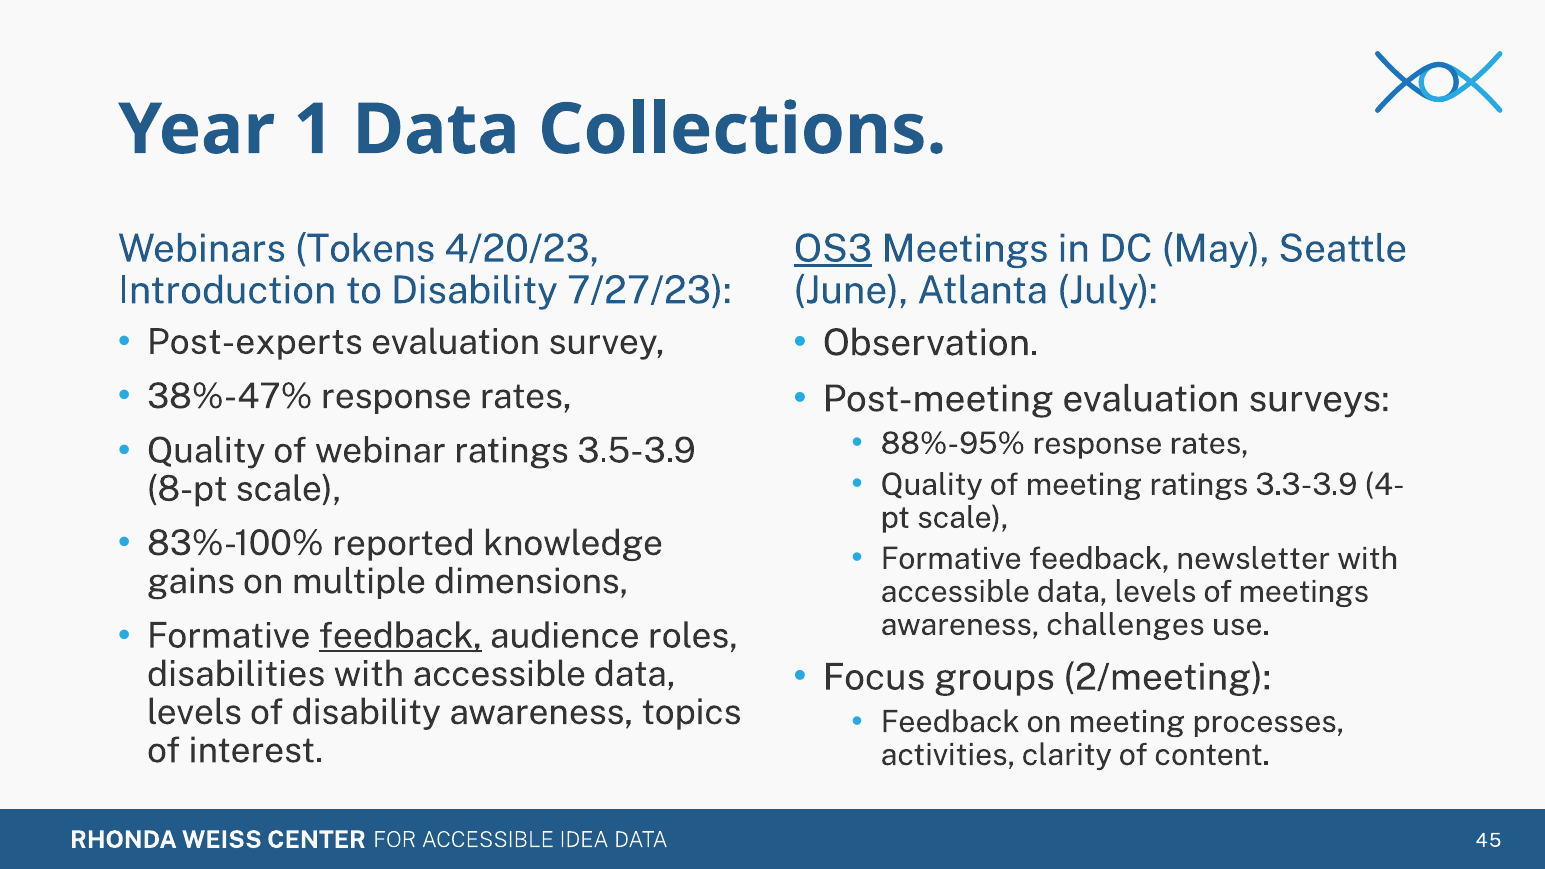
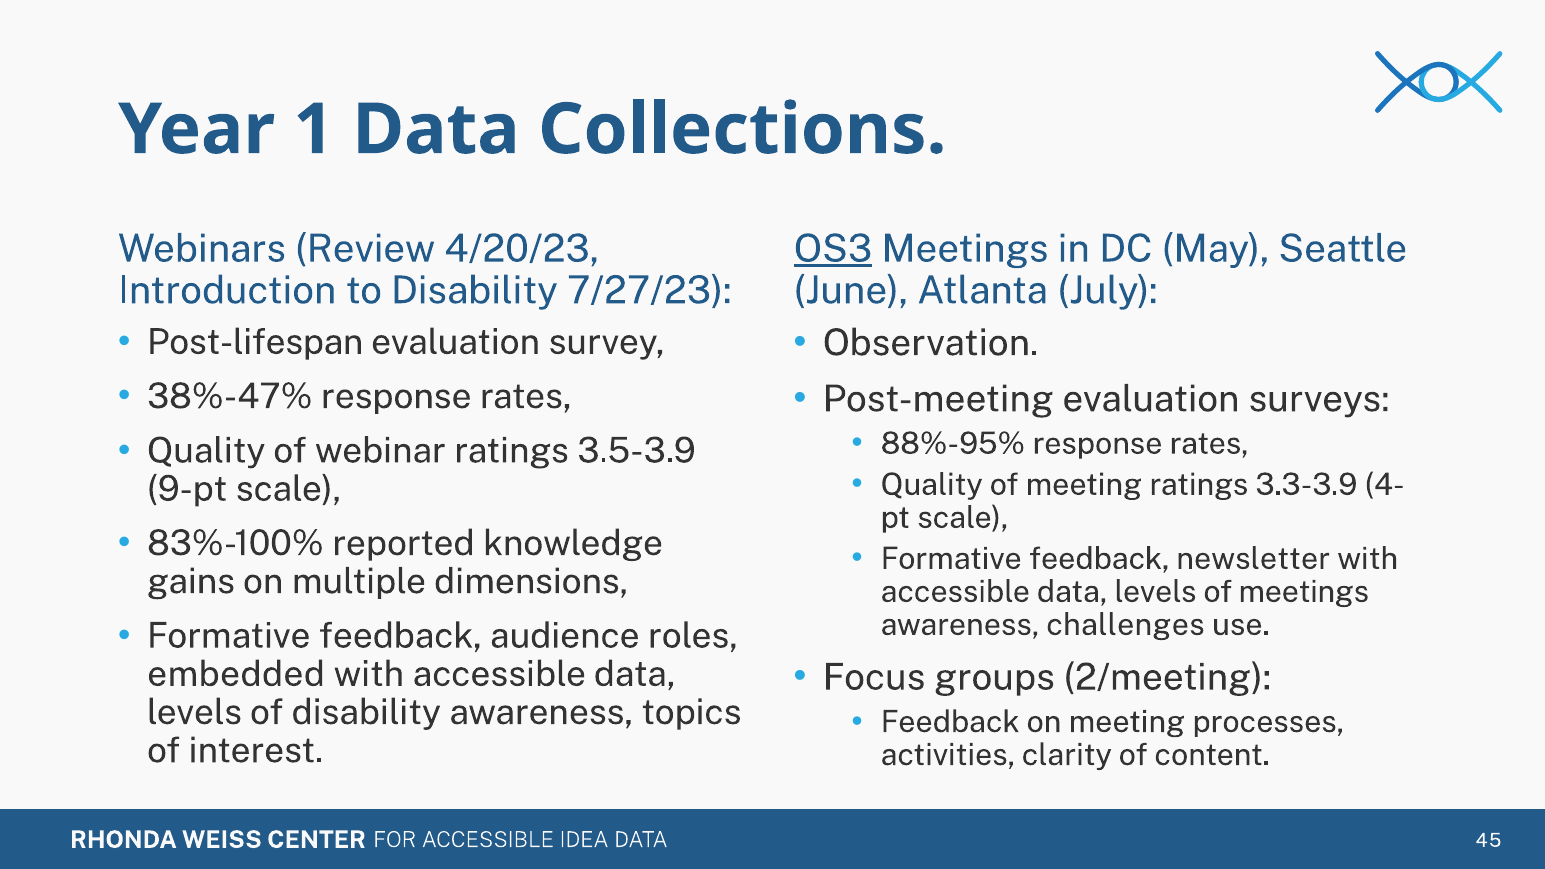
Tokens: Tokens -> Review (365, 249)
Post-experts: Post-experts -> Post-lifespan (255, 342)
8-pt: 8-pt -> 9-pt (187, 489)
feedback underline: present -> none (400, 636)
disabilities: disabilities -> embedded (236, 674)
